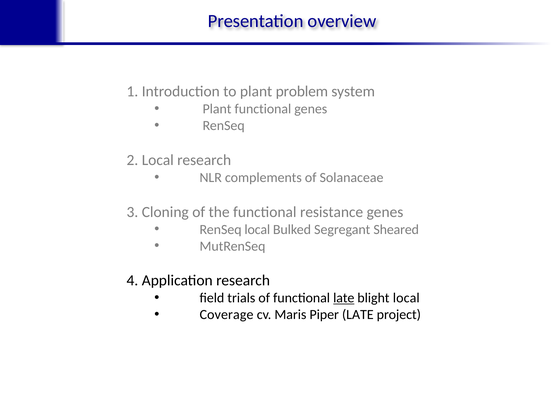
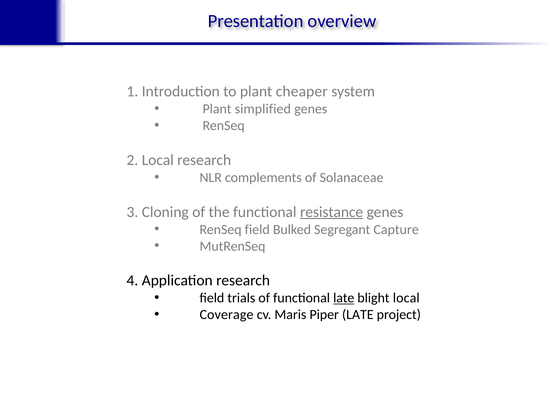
problem: problem -> cheaper (302, 91)
Plant functional: functional -> simplified (263, 109)
resistance underline: none -> present (332, 212)
RenSeq local: local -> field (257, 229)
Sheared: Sheared -> Capture (396, 229)
